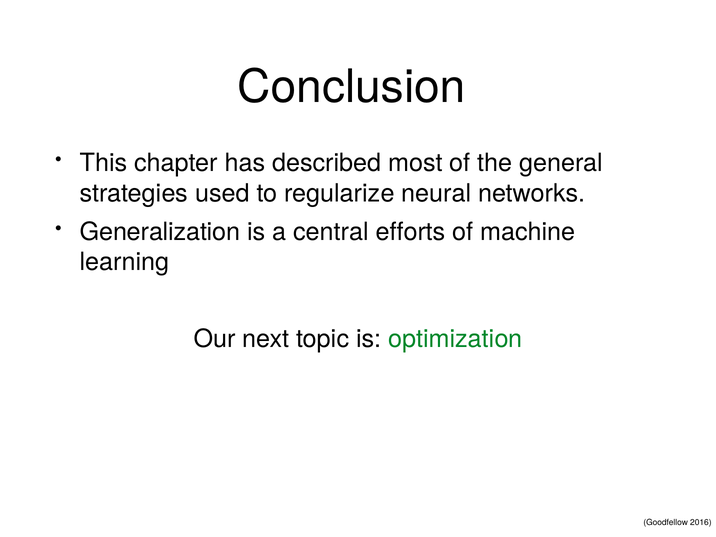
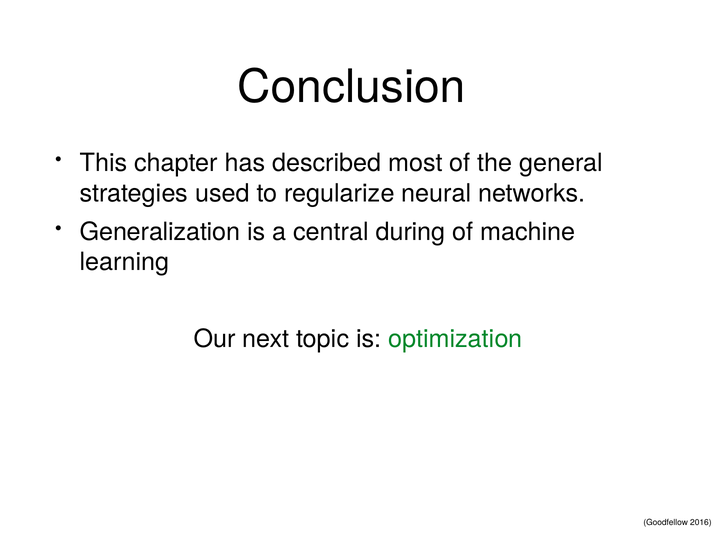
efforts: efforts -> during (411, 232)
